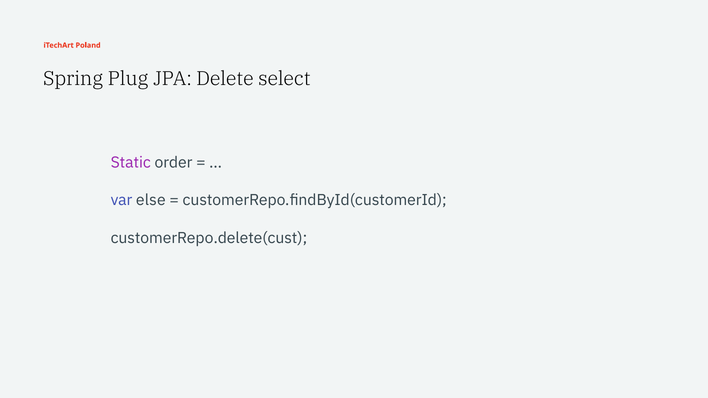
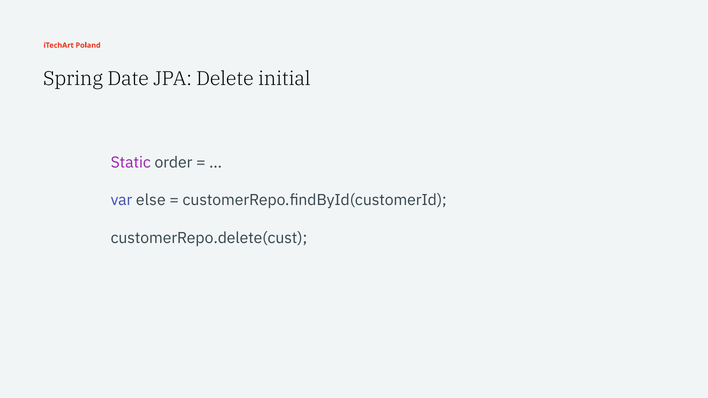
Plug: Plug -> Date (128, 79)
select: select -> initial (284, 79)
